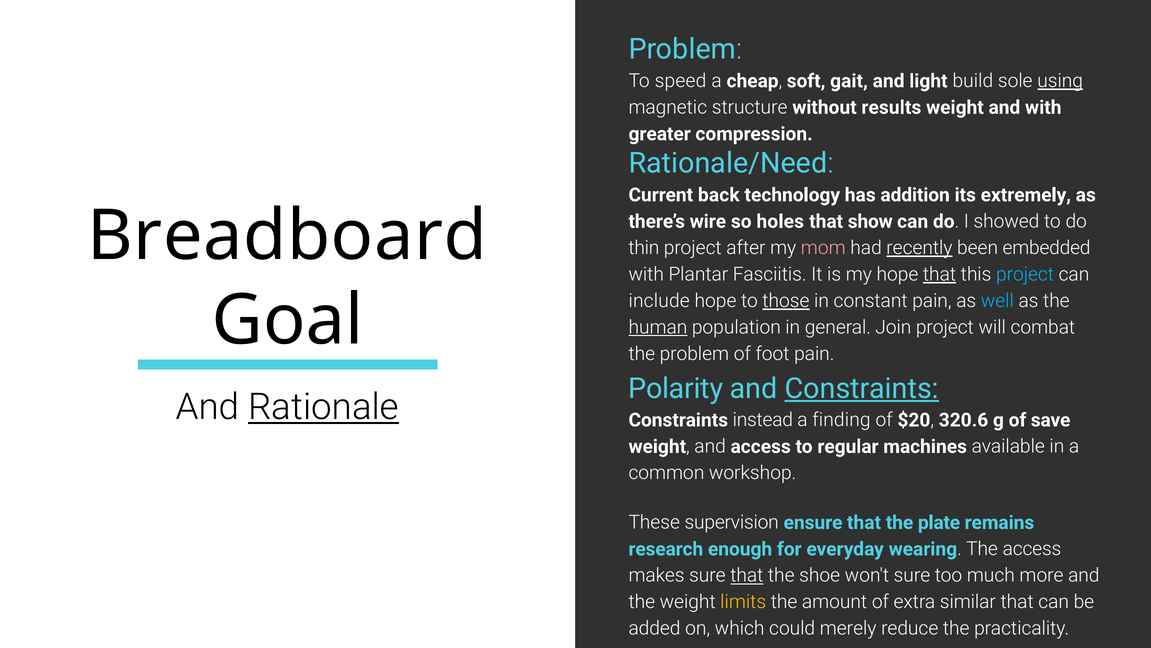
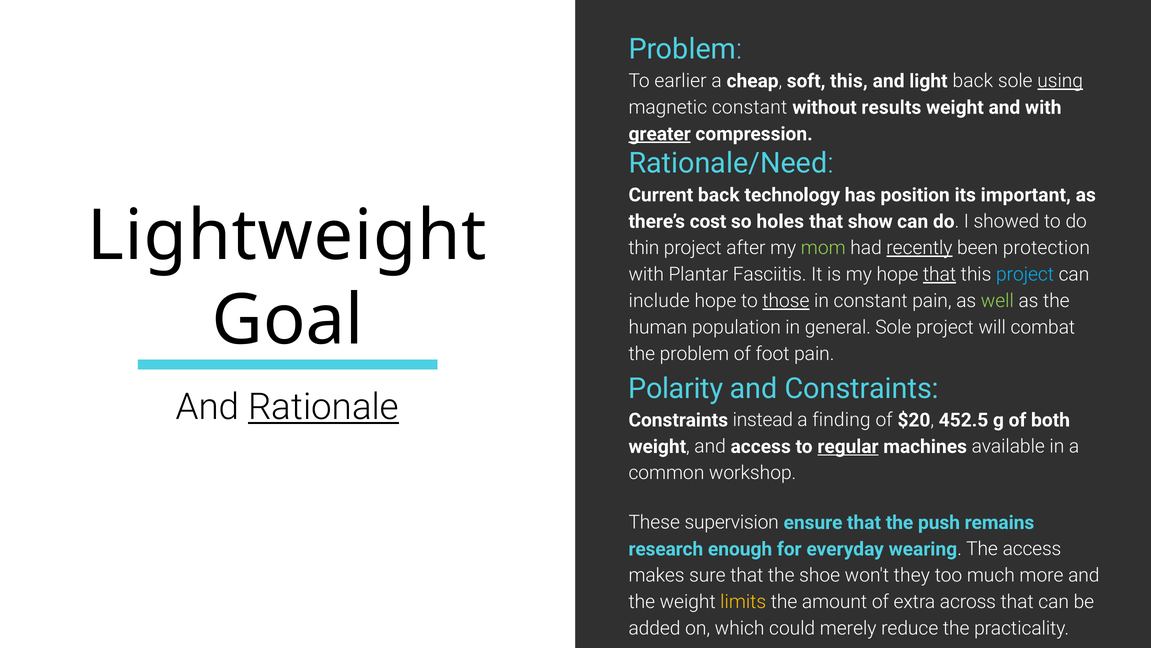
speed: speed -> earlier (681, 81)
soft gait: gait -> this (849, 81)
light build: build -> back (973, 81)
magnetic structure: structure -> constant (750, 107)
greater underline: none -> present (660, 134)
addition: addition -> position (915, 195)
extremely: extremely -> important (1026, 195)
wire: wire -> cost (708, 221)
Breadboard: Breadboard -> Lightweight (287, 236)
mom colour: pink -> light green (823, 248)
embedded: embedded -> protection (1046, 248)
well colour: light blue -> light green (997, 301)
human underline: present -> none (658, 327)
general Join: Join -> Sole (893, 327)
Constraints underline: present -> none (862, 388)
320.6: 320.6 -> 452.5 (963, 420)
save: save -> both (1050, 420)
regular underline: none -> present (848, 446)
plate: plate -> push (939, 522)
that underline: present -> none (747, 575)
won't sure: sure -> they (912, 575)
similar: similar -> across (968, 602)
